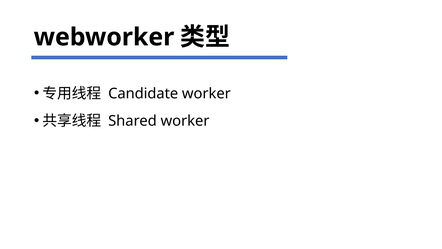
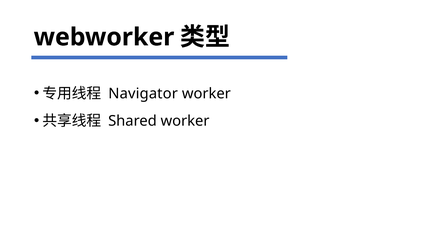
Candidate: Candidate -> Navigator (143, 93)
